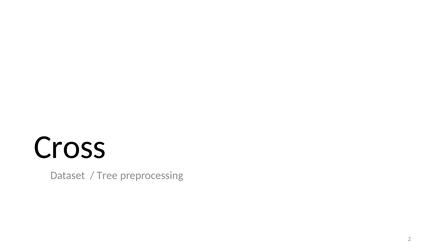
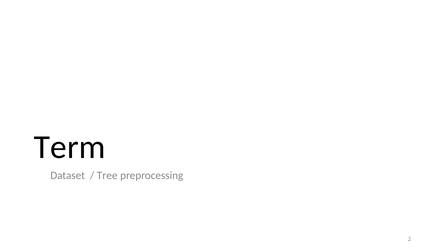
Cross: Cross -> Term (70, 147)
